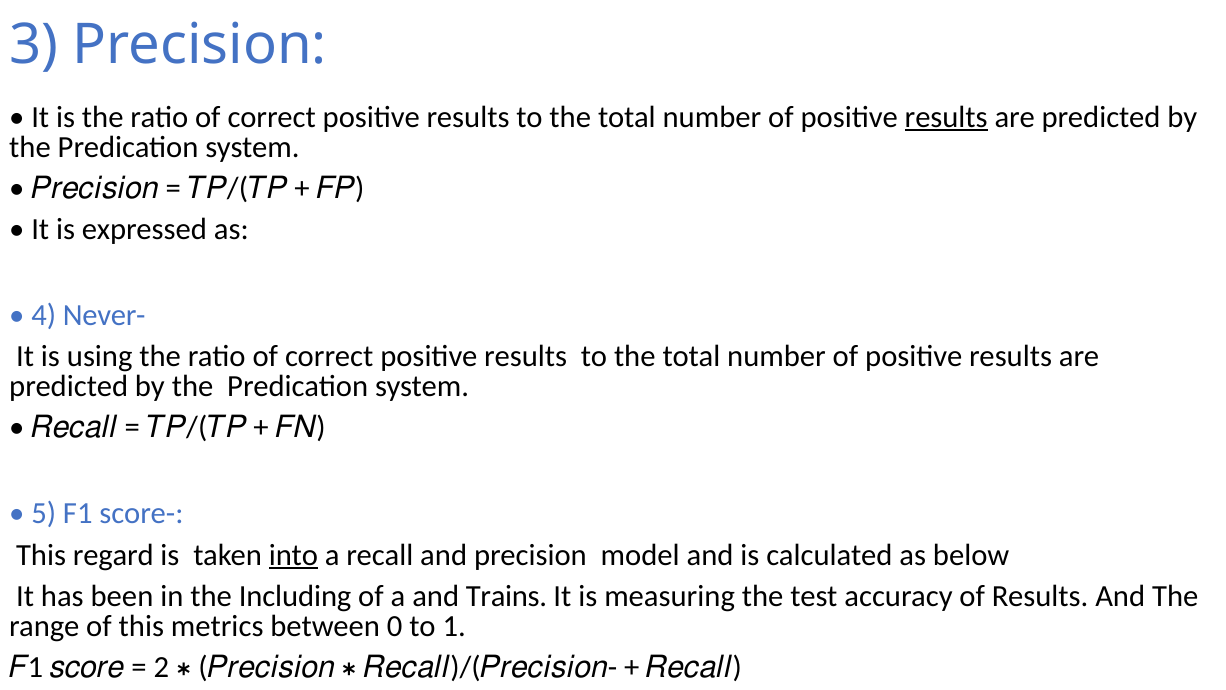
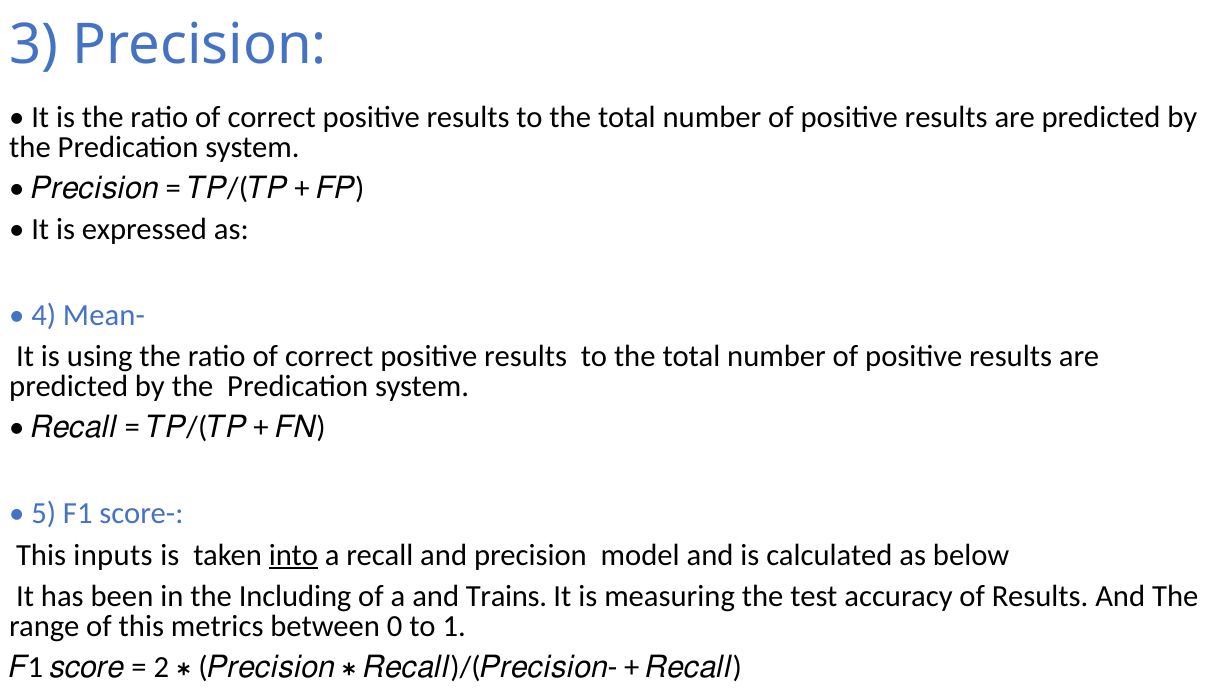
results underline: present -> none (946, 117)
Never-: Never- -> Mean- (104, 315)
regard: regard -> inputs (113, 555)
